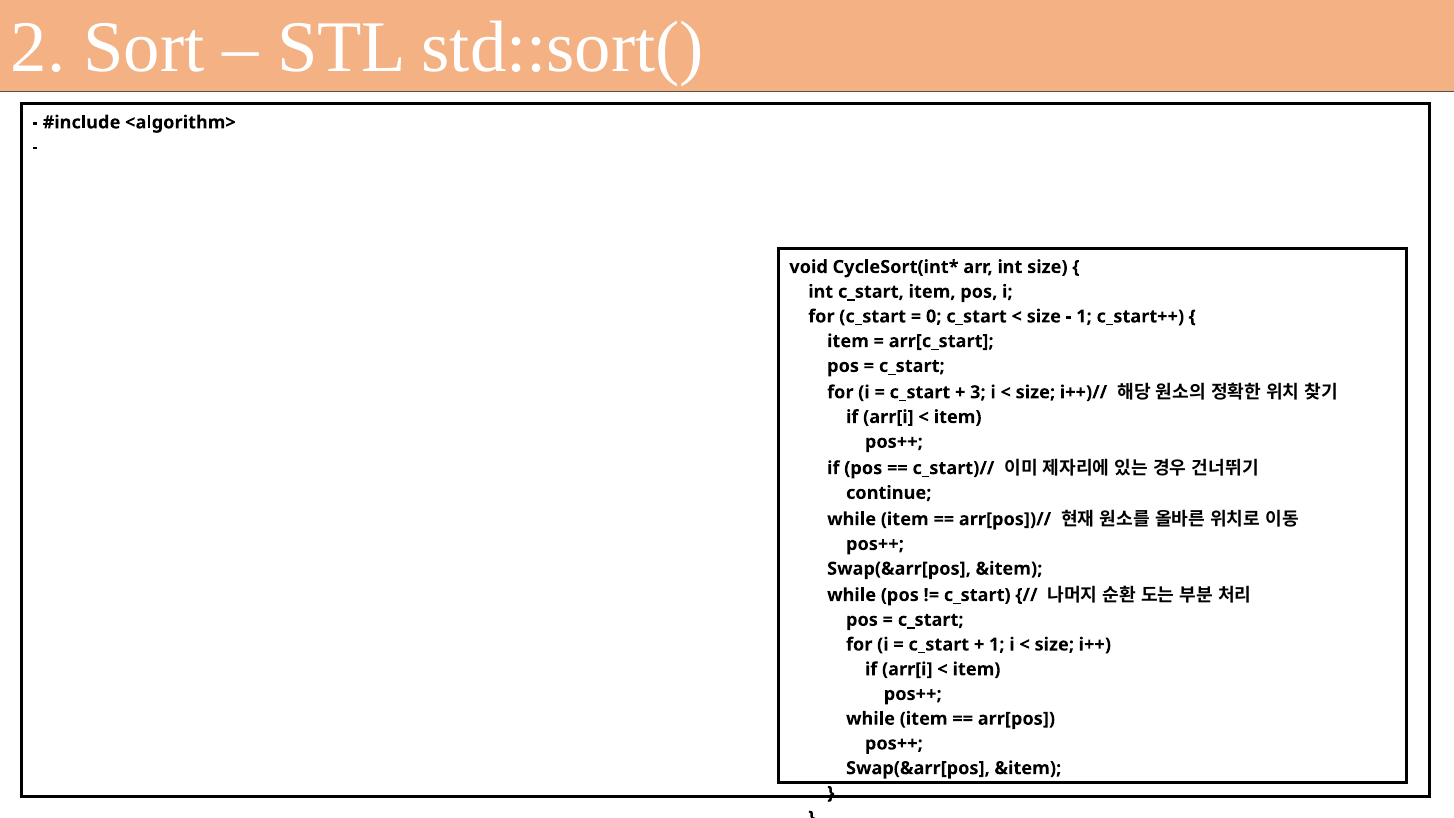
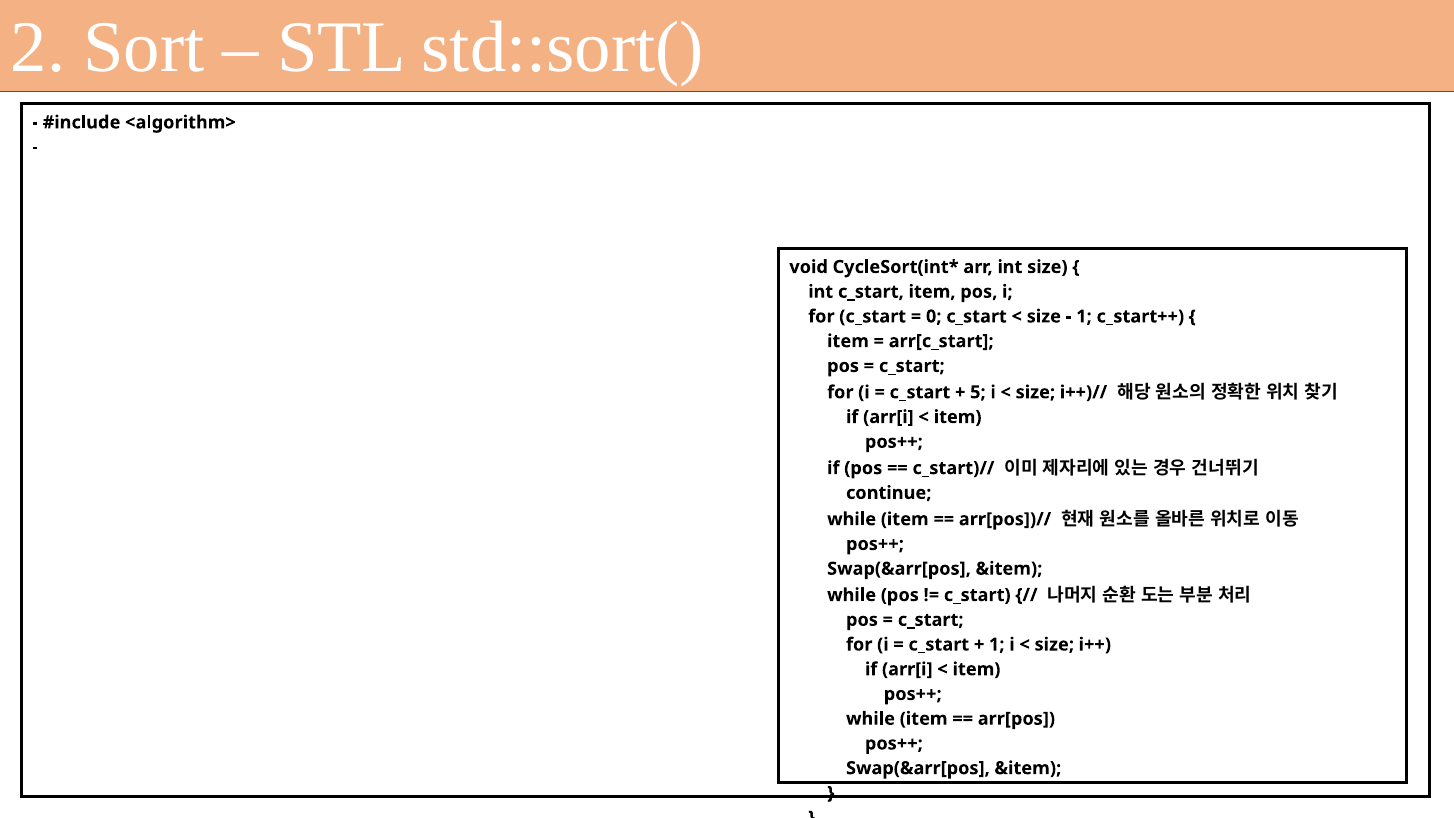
3: 3 -> 5 (978, 392)
